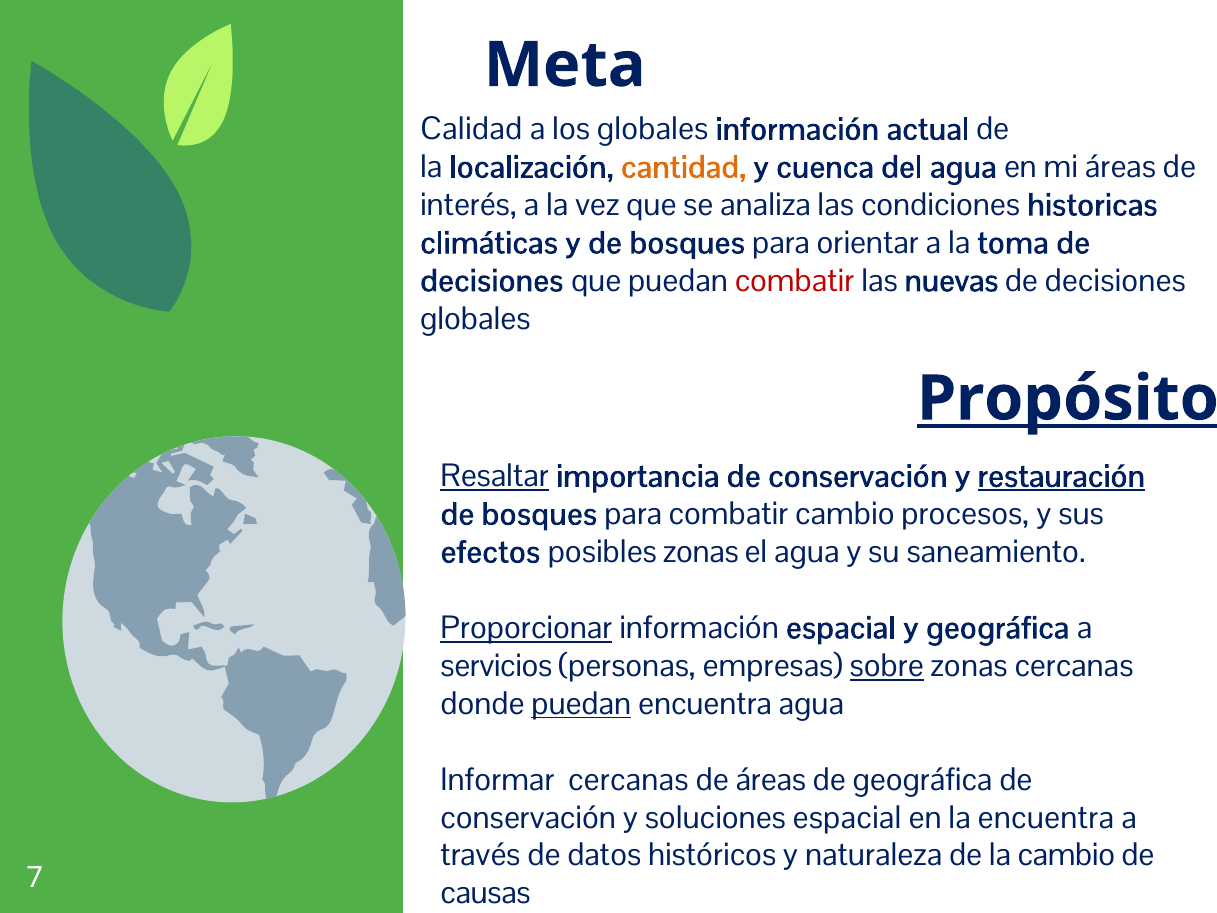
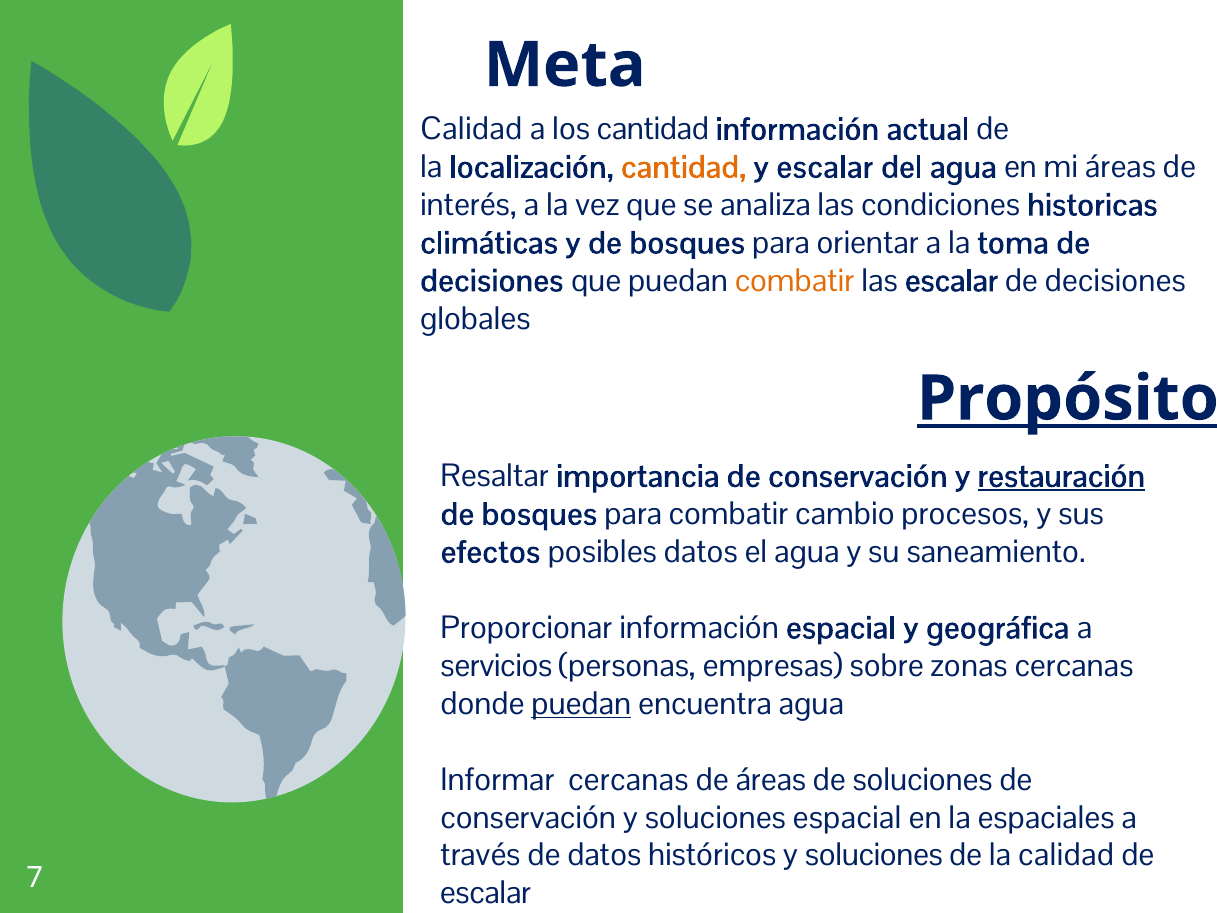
los globales: globales -> cantidad (653, 129)
y cuenca: cuenca -> escalar (825, 167)
combatir colour: red -> orange (795, 281)
las nuevas: nuevas -> escalar (951, 281)
Resaltar underline: present -> none (495, 476)
posibles zonas: zonas -> datos (701, 552)
Proporcionar underline: present -> none (526, 628)
sobre underline: present -> none (887, 666)
de geográfica: geográfica -> soluciones (923, 780)
la encuentra: encuentra -> espaciales (1046, 817)
históricos y naturaleza: naturaleza -> soluciones (874, 855)
la cambio: cambio -> calidad (1066, 855)
causas: causas -> escalar (486, 893)
